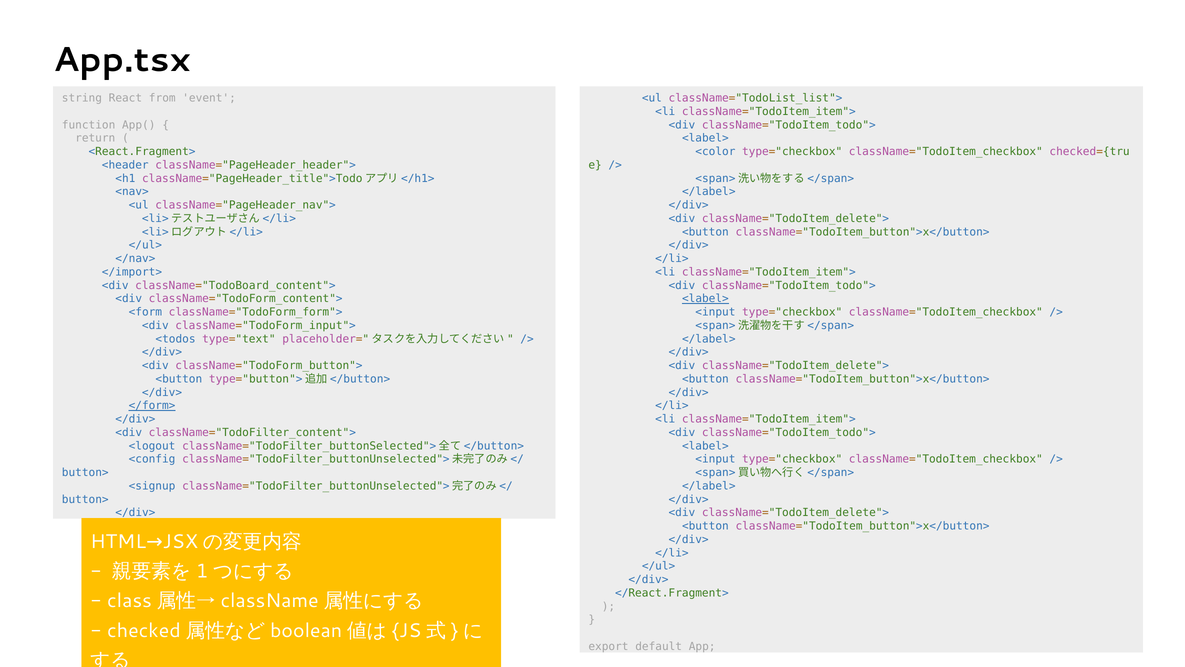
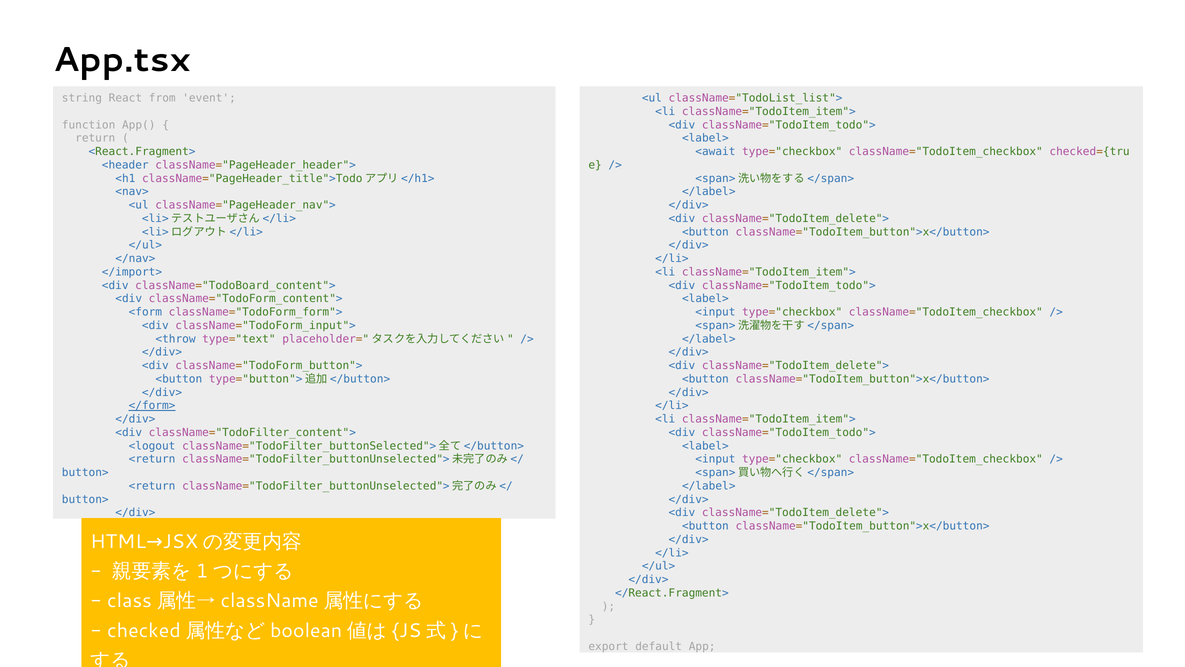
<color: <color -> <await (715, 152)
<label> underline: present -> none (705, 299)
<todos: <todos -> <throw (176, 339)
<config: <config -> <return (152, 459)
<signup: <signup -> <return (152, 486)
